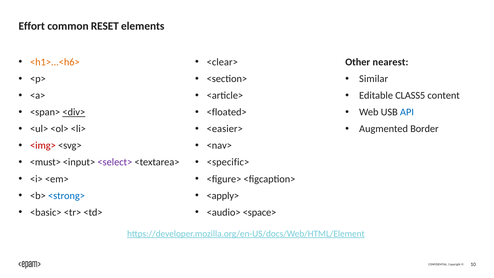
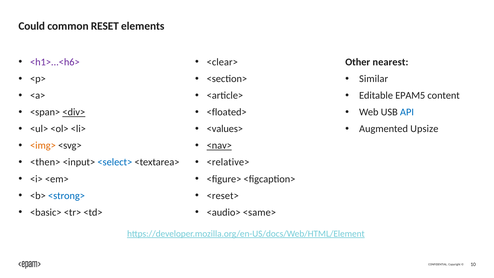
Effort: Effort -> Could (32, 26)
<h1>...<h6> colour: orange -> purple (55, 62)
CLASS5: CLASS5 -> EPAM5 (410, 95)
<easier>: <easier> -> <values> (225, 129)
Border: Border -> Upsize (424, 129)
<img> colour: red -> orange (43, 146)
<nav> underline: none -> present (219, 146)
<must>: <must> -> <then> (45, 162)
<select> colour: purple -> blue (115, 162)
<specific>: <specific> -> <relative> (228, 162)
<apply>: <apply> -> <reset> (223, 196)
<space>: <space> -> <same> (259, 212)
